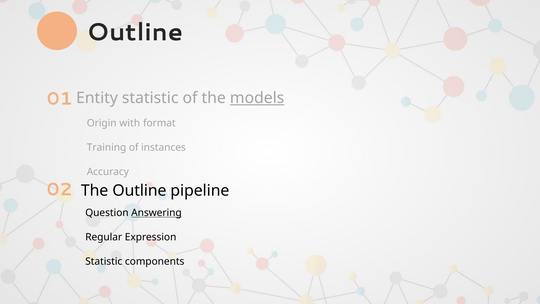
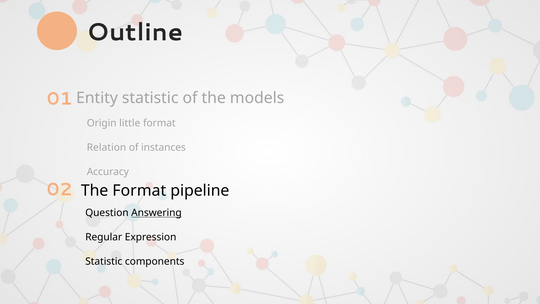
models underline: present -> none (257, 98)
with: with -> little (130, 123)
Training: Training -> Relation (107, 147)
The Outline: Outline -> Format (139, 190)
